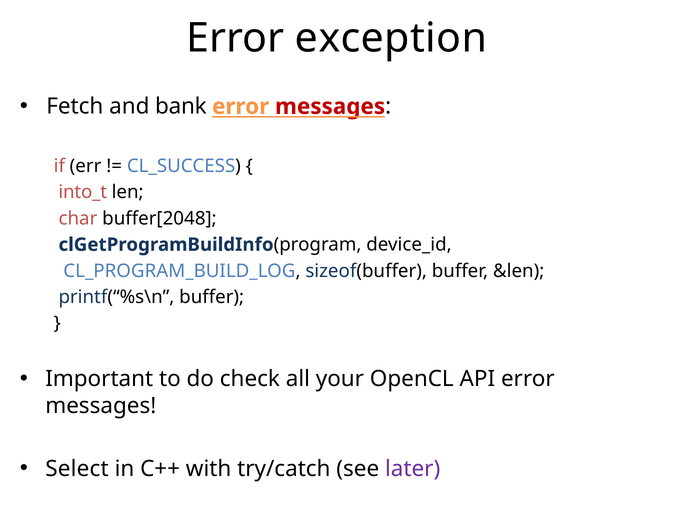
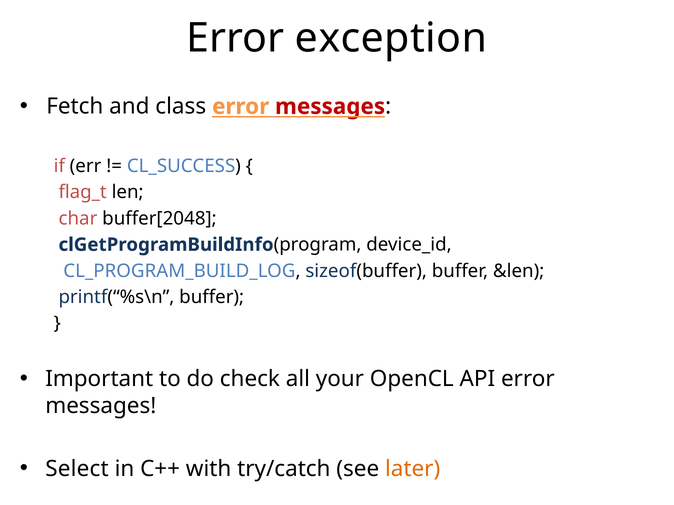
bank: bank -> class (181, 107)
into_t: into_t -> flag_t (83, 192)
later colour: purple -> orange (413, 469)
